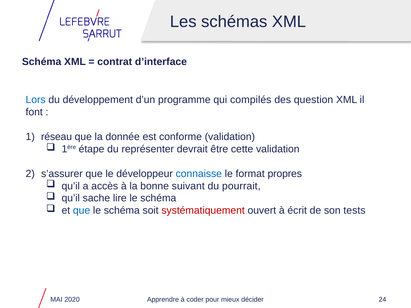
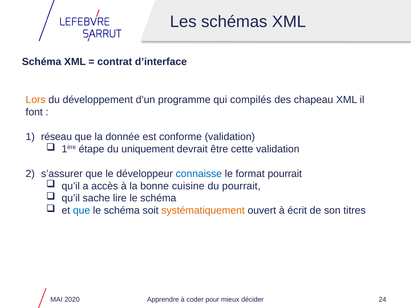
Lors colour: blue -> orange (36, 100)
question: question -> chapeau (314, 100)
représenter: représenter -> uniquement (148, 149)
format propres: propres -> pourrait (285, 174)
suivant: suivant -> cuisine (188, 186)
systématiquement colour: red -> orange (203, 211)
tests: tests -> titres (355, 211)
